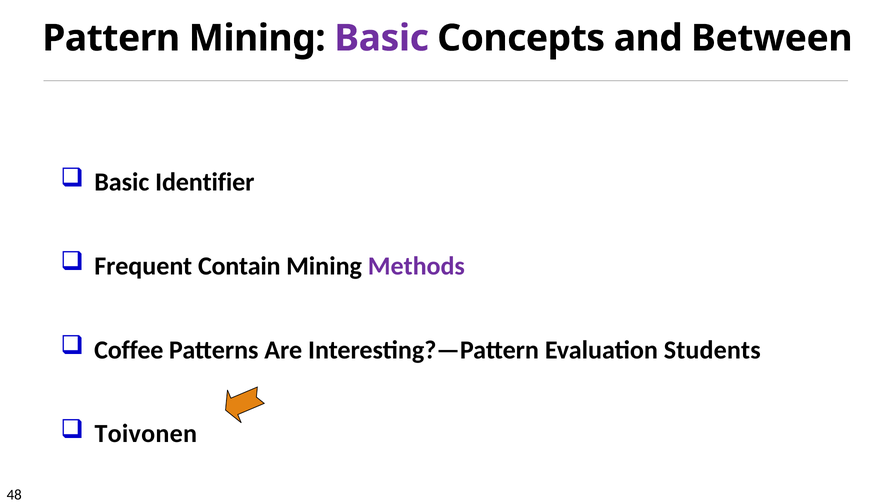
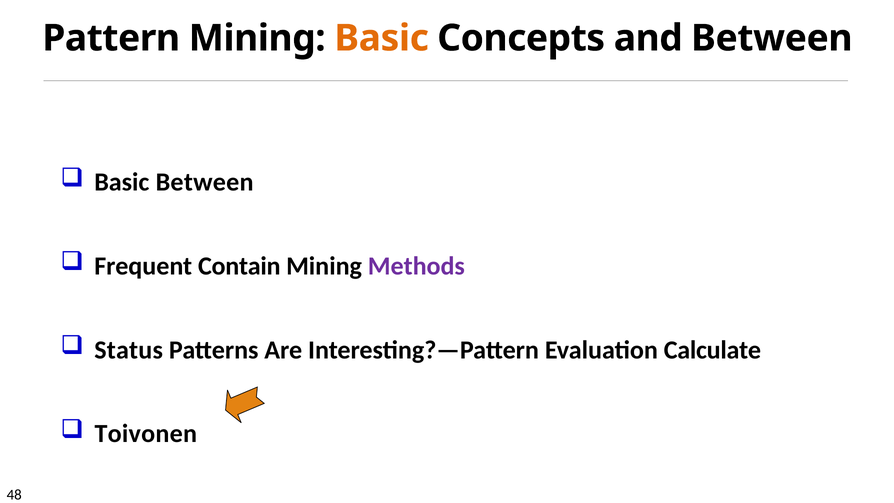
Basic colour: purple -> orange (382, 38)
Basic Identifier: Identifier -> Between (205, 182)
Coffee: Coffee -> Status (129, 350)
Students: Students -> Calculate (712, 350)
